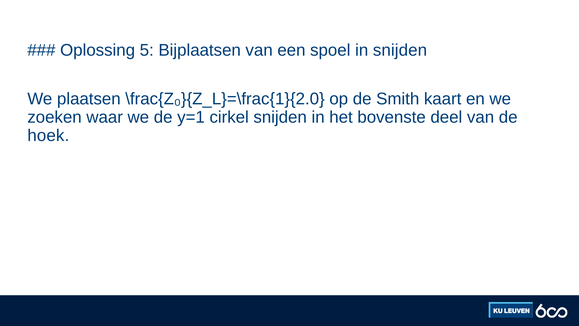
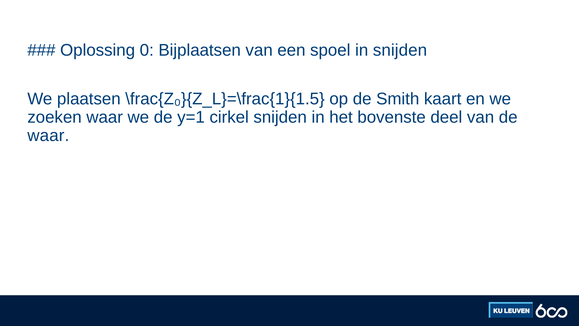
5: 5 -> 0 (147, 50)
\frac{Z₀}{Z_L}=\frac{1}{2.0: \frac{Z₀}{Z_L}=\frac{1}{2.0 -> \frac{Z₀}{Z_L}=\frac{1}{1.5 (225, 99)
hoek: hoek -> waar (48, 135)
